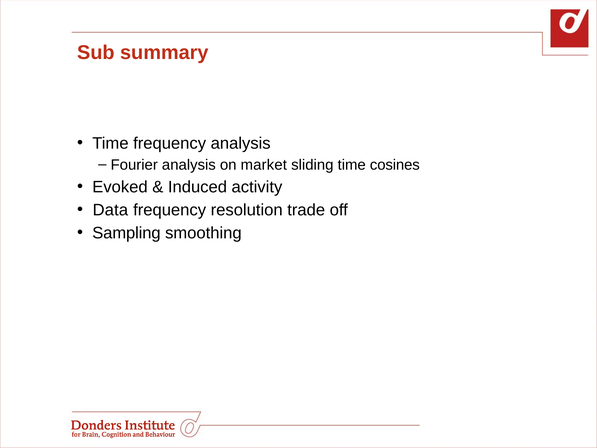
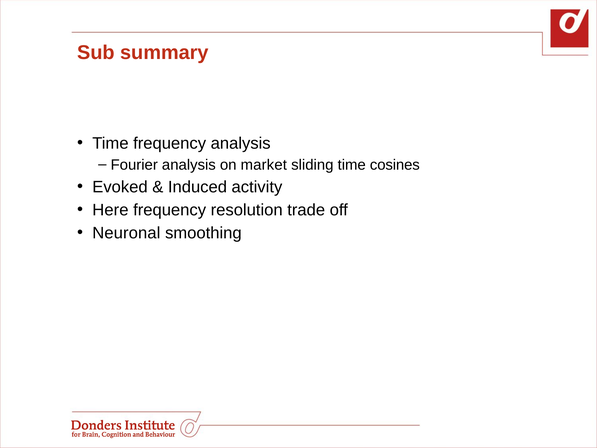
Data: Data -> Here (110, 210)
Sampling: Sampling -> Neuronal (126, 233)
